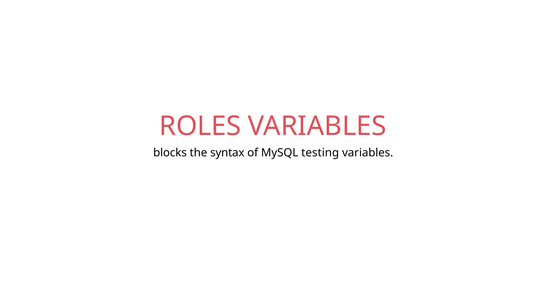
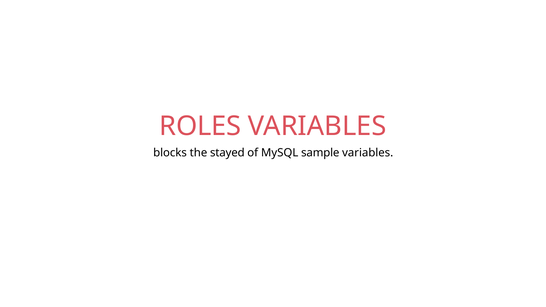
syntax: syntax -> stayed (227, 153)
testing: testing -> sample (320, 153)
